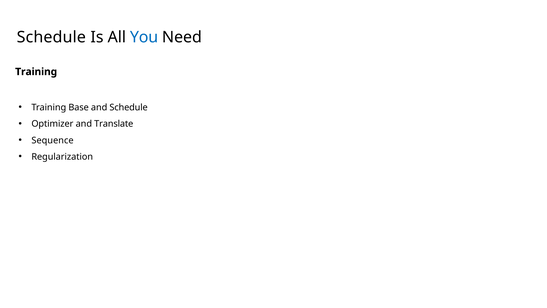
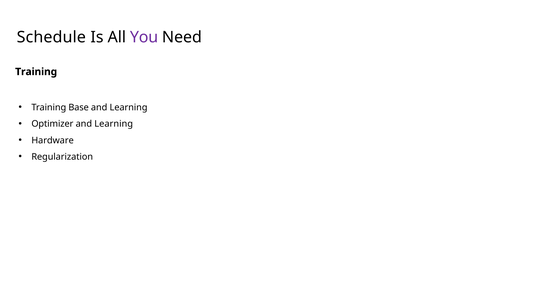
You colour: blue -> purple (144, 37)
Schedule: Schedule -> Learning (129, 107)
Translate: Translate -> Learning (114, 124)
Sequence: Sequence -> Hardware (53, 140)
